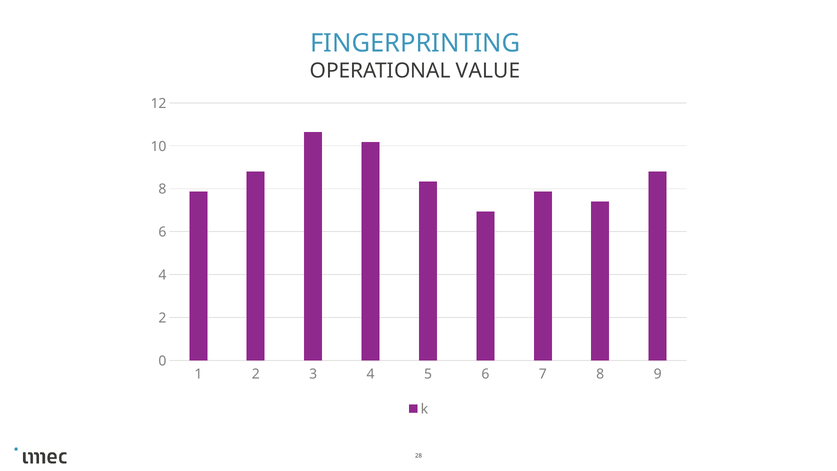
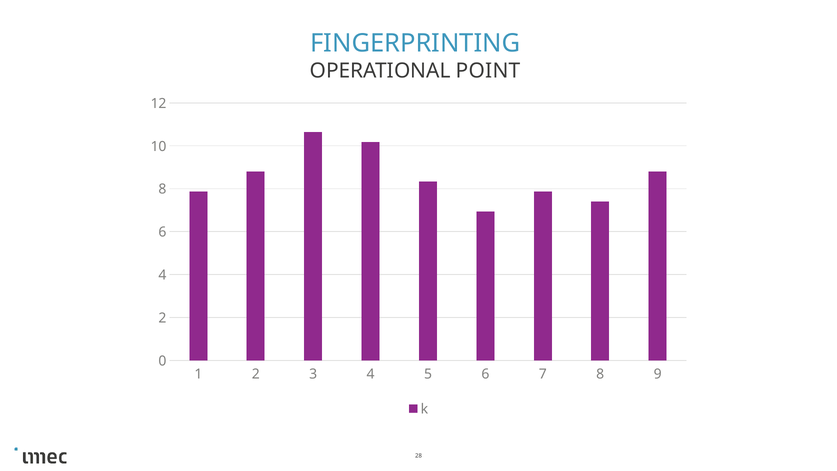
VALUE: VALUE -> POINT (488, 71)
